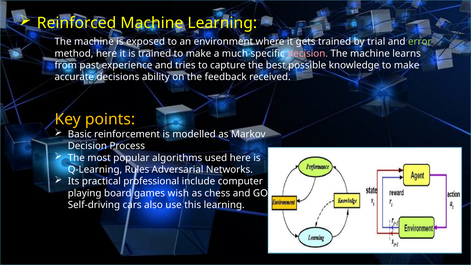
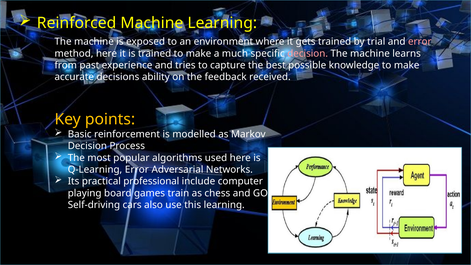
error colour: light green -> pink (420, 42)
Q-Learning Rules: Rules -> Error (137, 170)
wish: wish -> train (178, 193)
